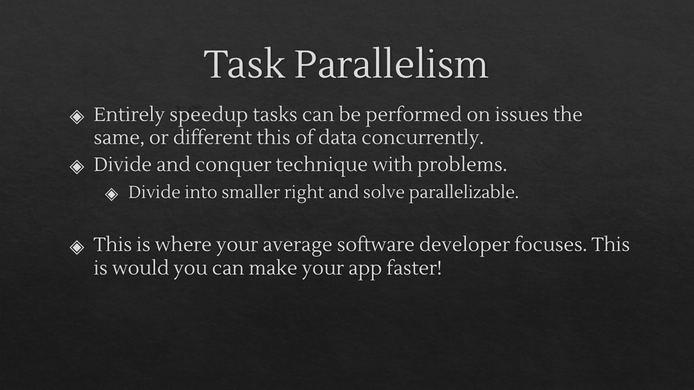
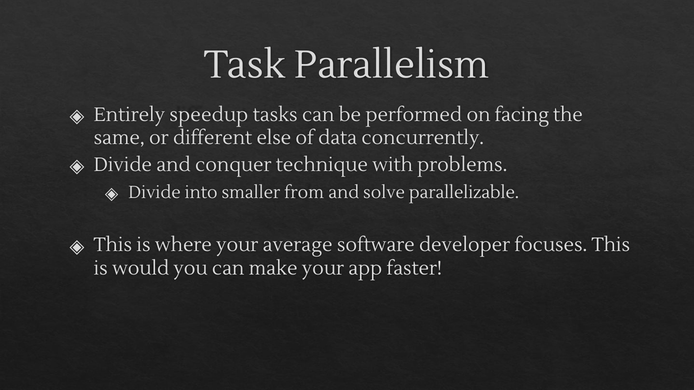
issues: issues -> facing (522, 115)
different this: this -> else (274, 138)
right: right -> from (304, 193)
